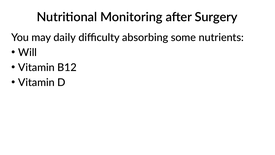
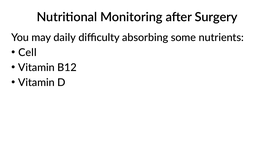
Will: Will -> Cell (27, 52)
